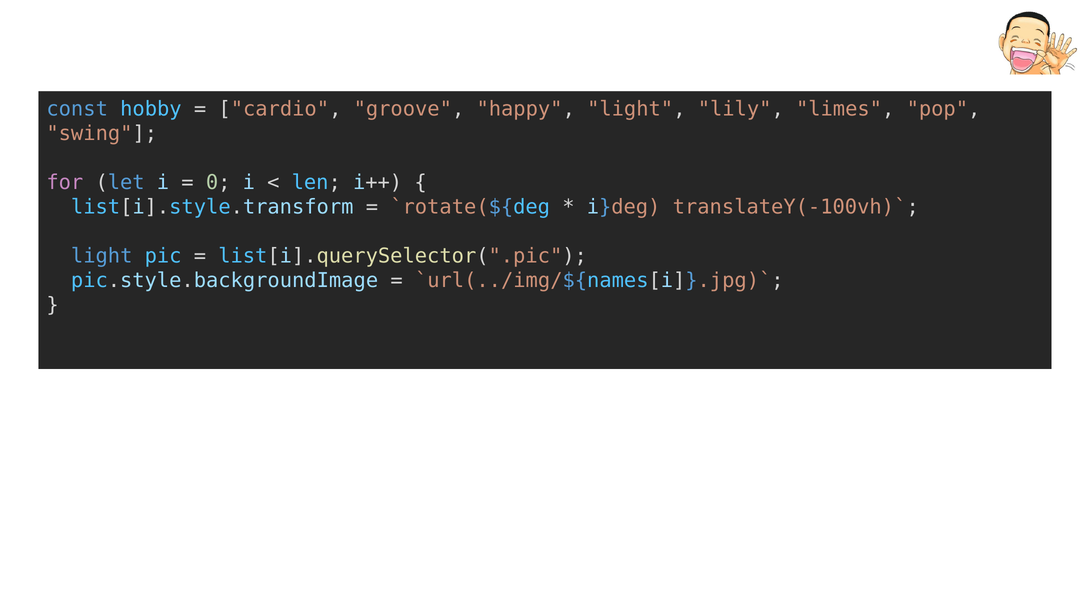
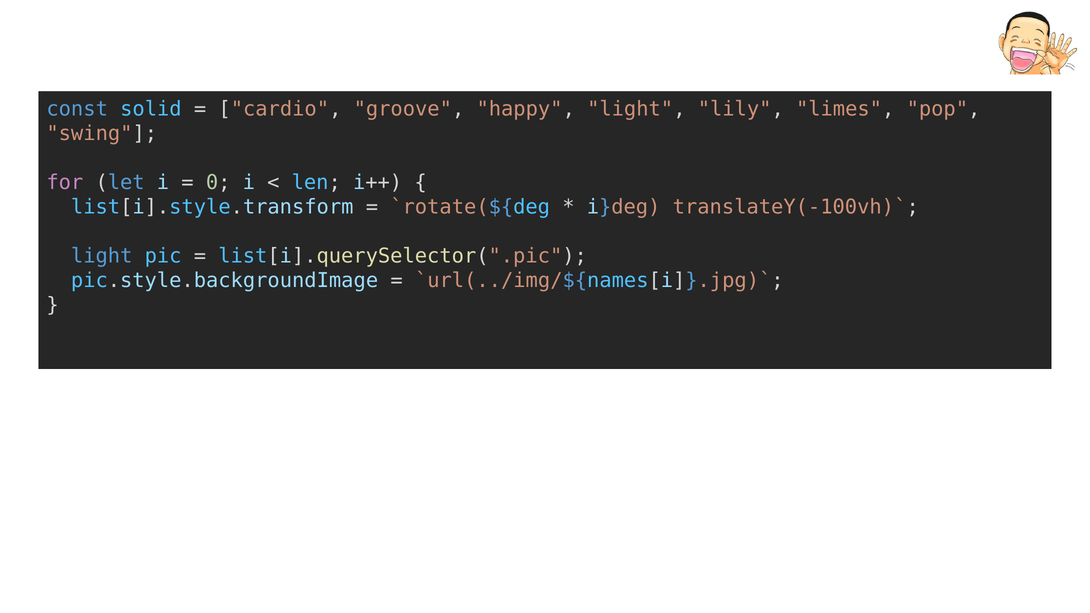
hobby: hobby -> solid (151, 109)
